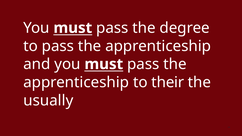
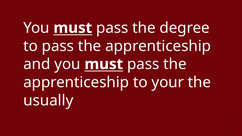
their: their -> your (168, 82)
